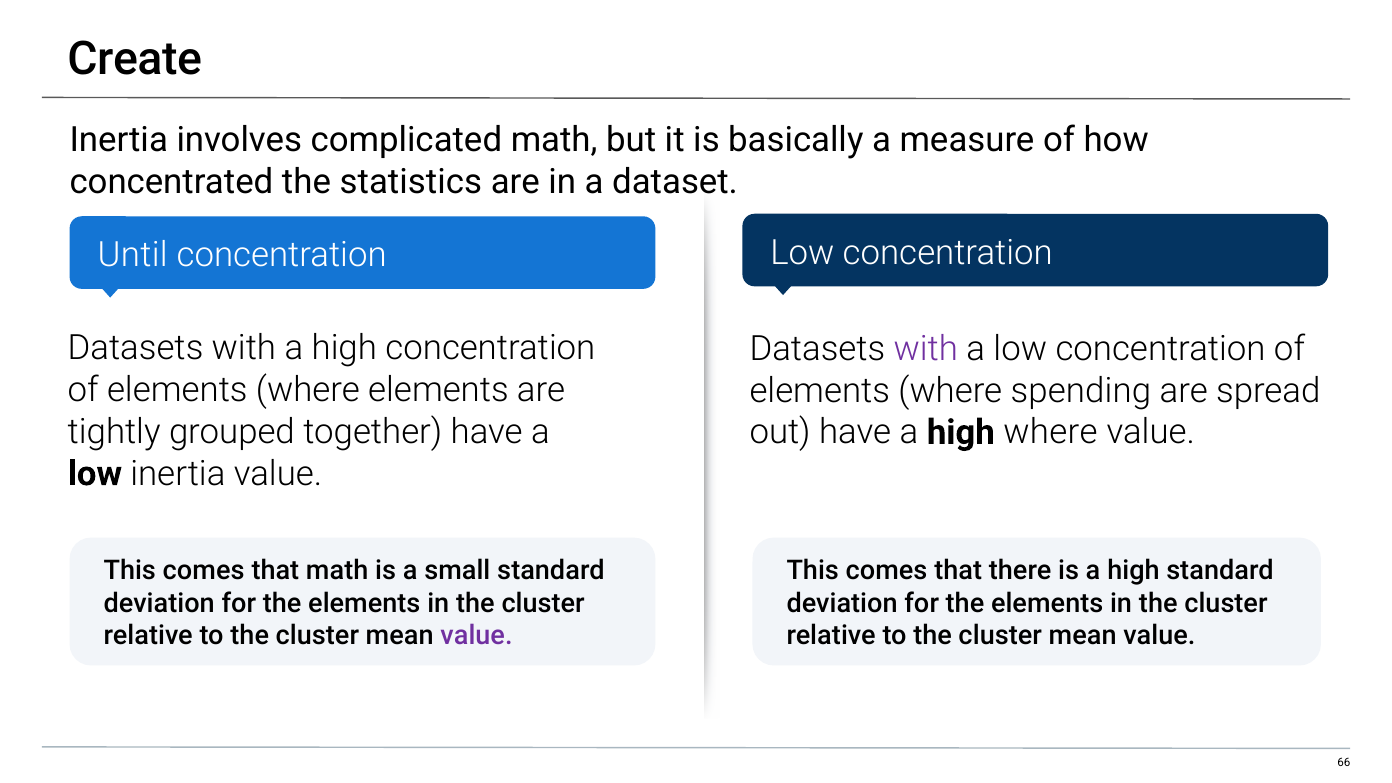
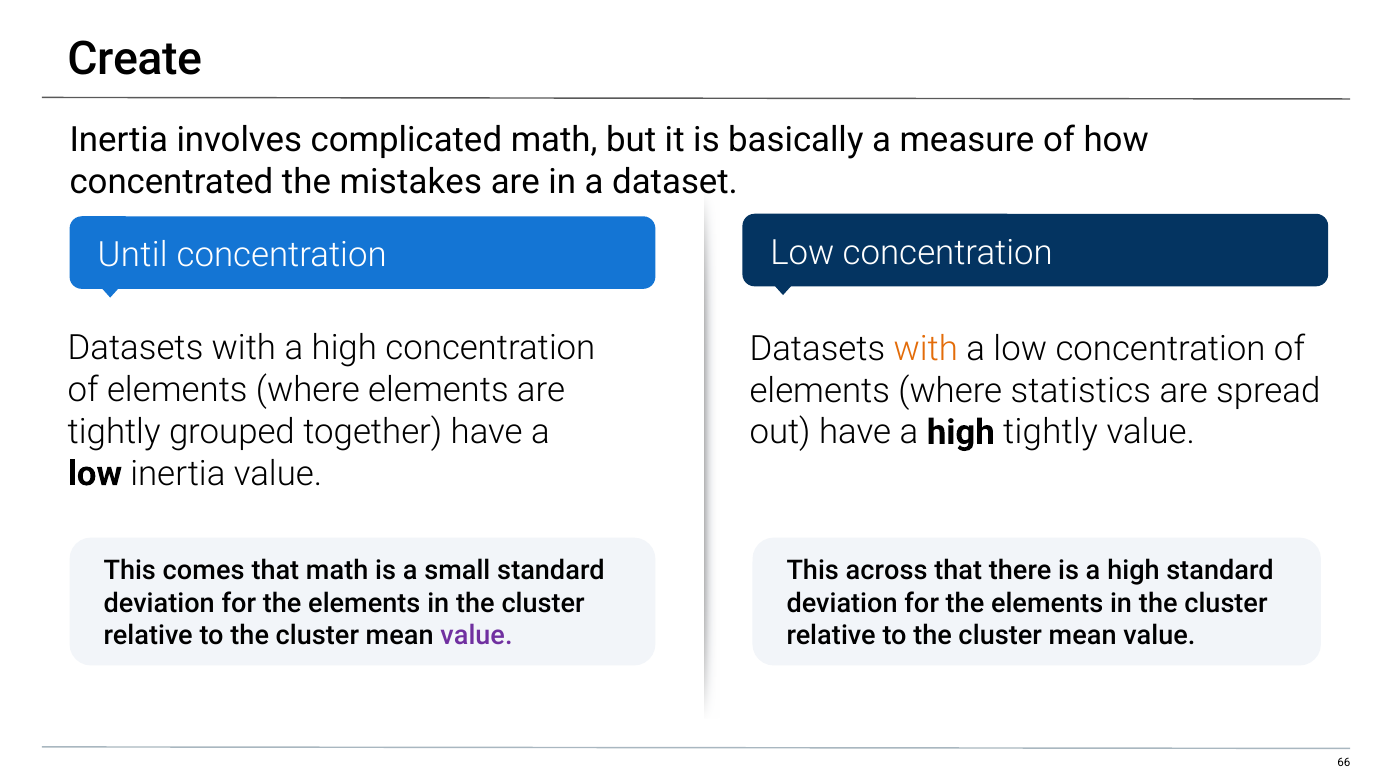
statistics: statistics -> mistakes (411, 182)
with colour: purple -> orange (926, 349)
spending: spending -> statistics (1081, 391)
high where: where -> tightly (1050, 432)
comes: comes -> across (887, 571)
